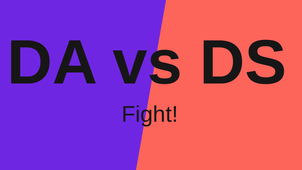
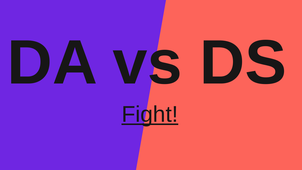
Fight underline: none -> present (150, 114)
